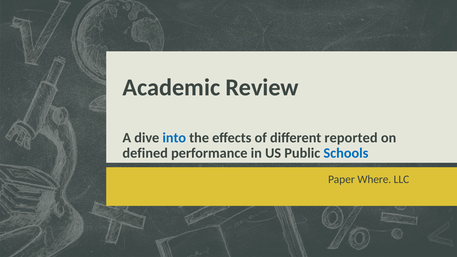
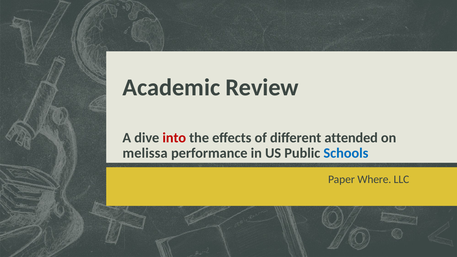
into colour: blue -> red (174, 138)
reported: reported -> attended (351, 138)
defined: defined -> melissa (145, 153)
